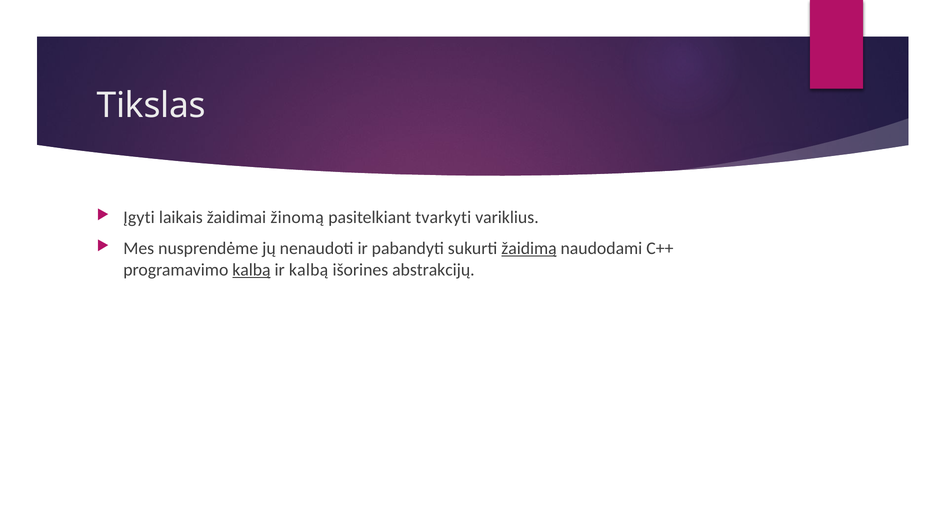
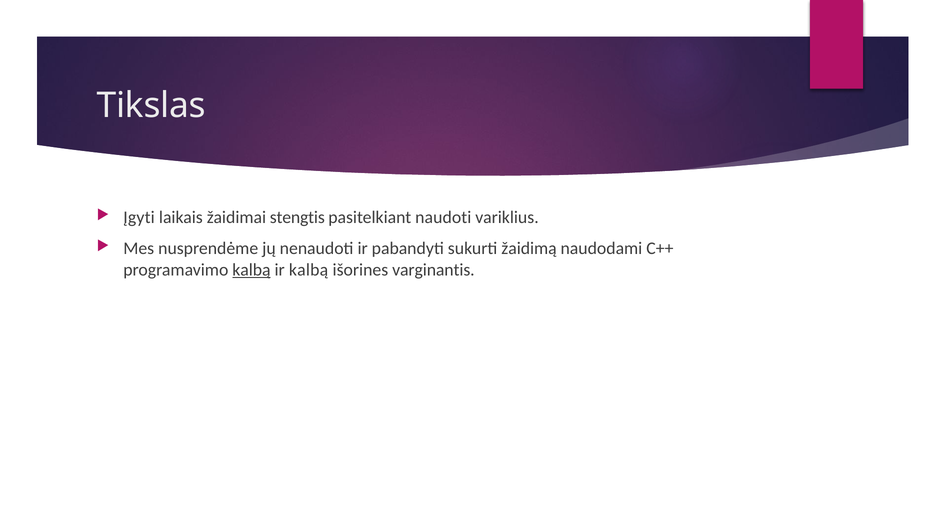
žinomą: žinomą -> stengtis (297, 217)
tvarkyti: tvarkyti -> naudoti (443, 217)
žaidimą underline: present -> none (529, 249)
abstrakcijų: abstrakcijų -> varginantis (433, 270)
